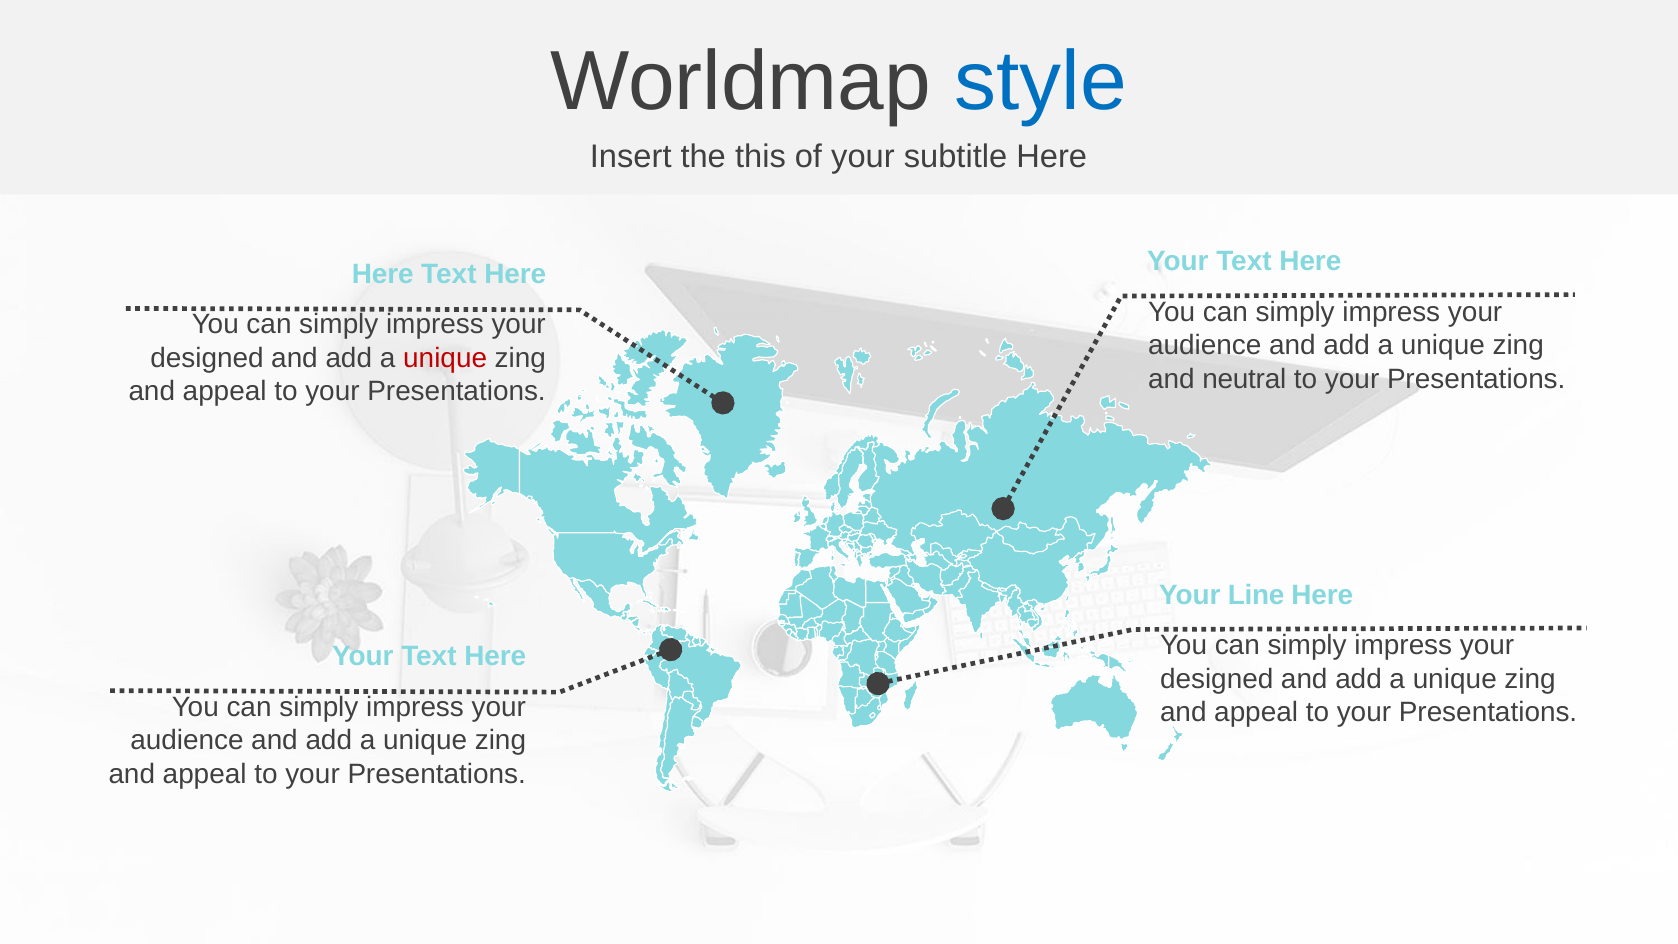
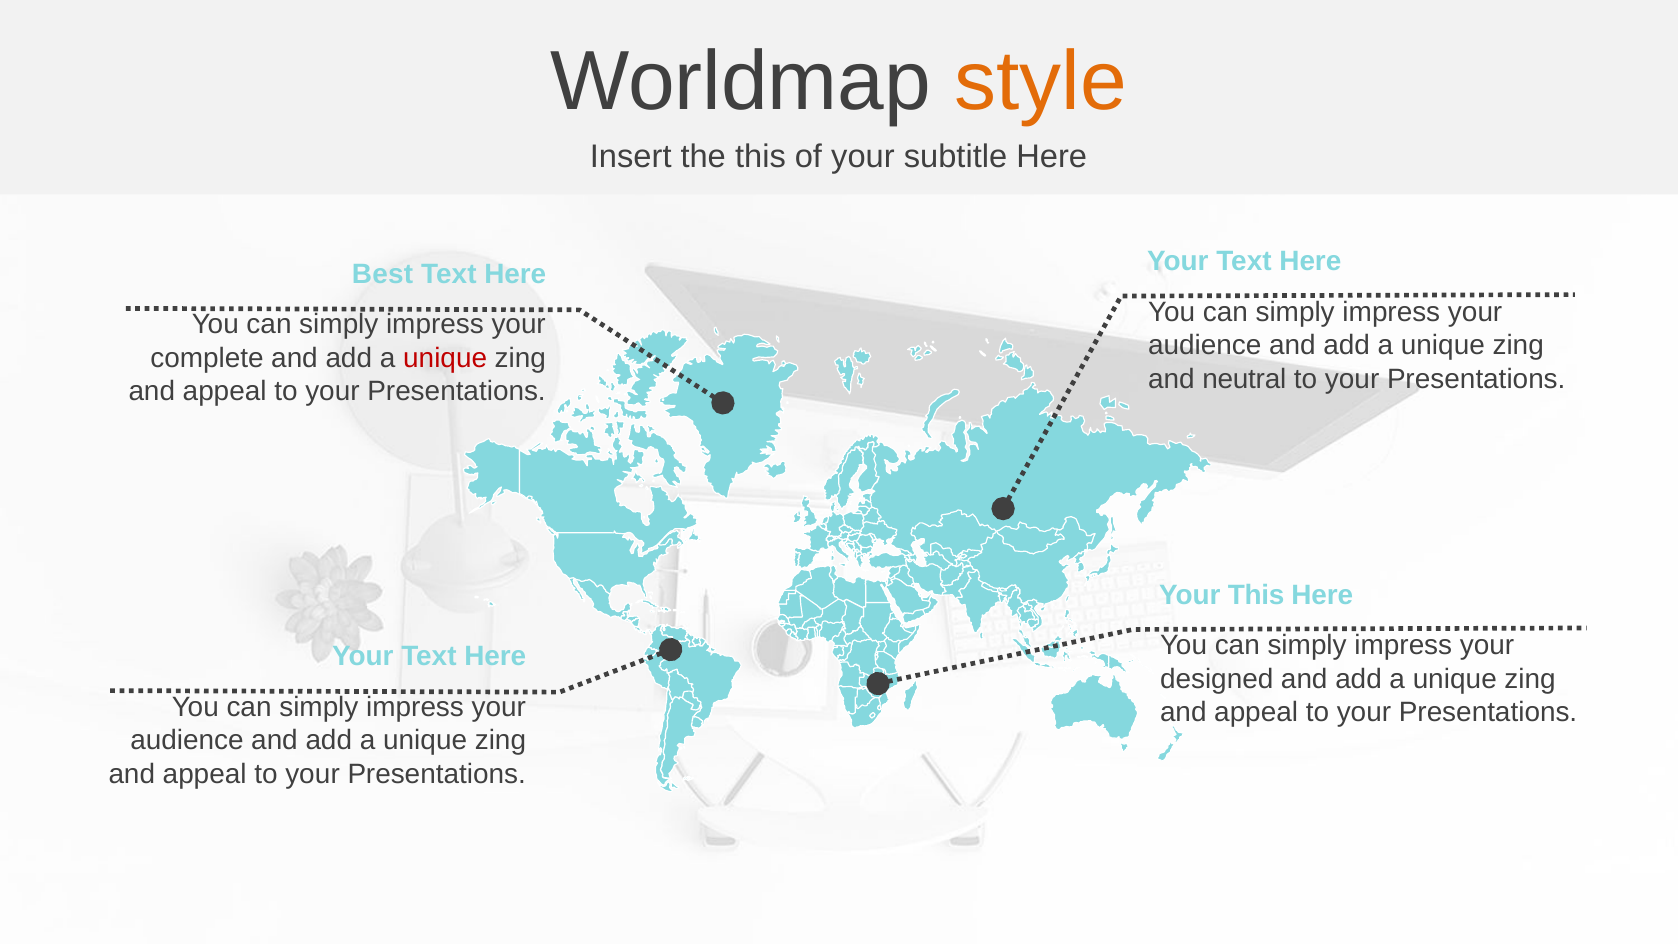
style colour: blue -> orange (1041, 81)
Here: Here -> Best (383, 274)
designed: designed -> complete (207, 358)
Your Line: Line -> This (1256, 595)
